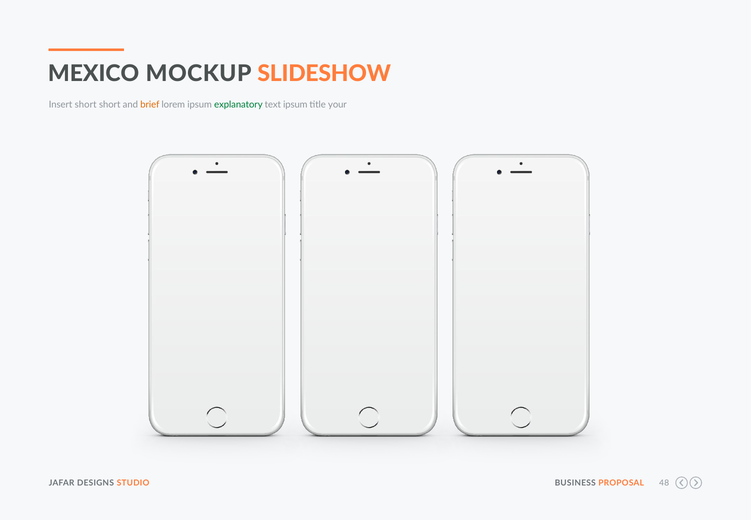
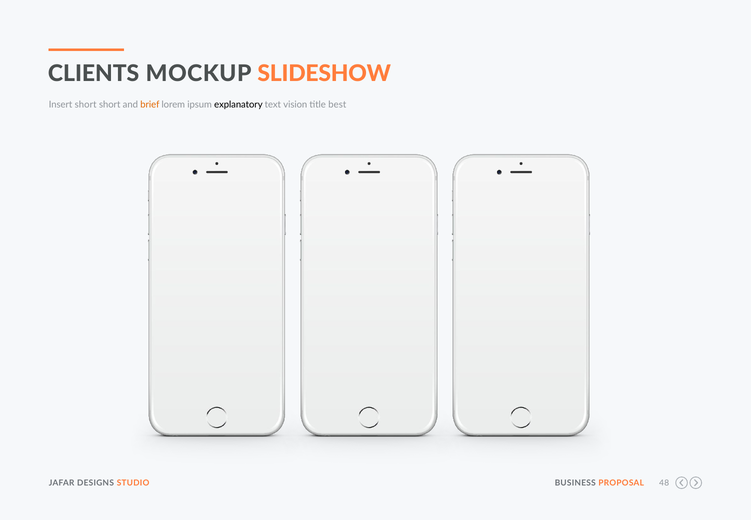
MEXICO: MEXICO -> CLIENTS (94, 74)
explanatory colour: green -> black (238, 104)
text ipsum: ipsum -> vision (295, 104)
your: your -> best (337, 104)
